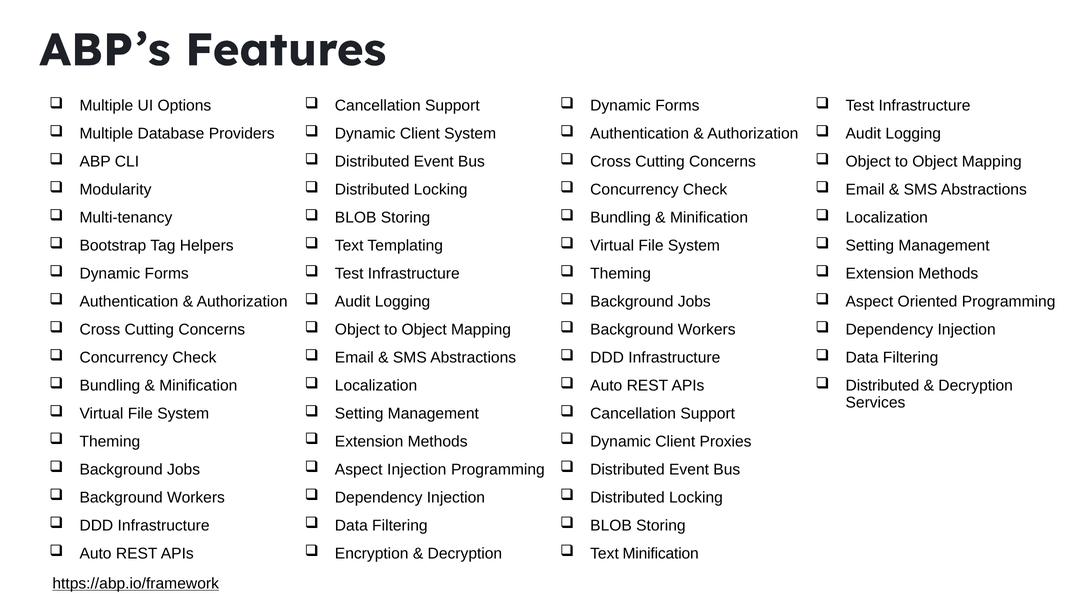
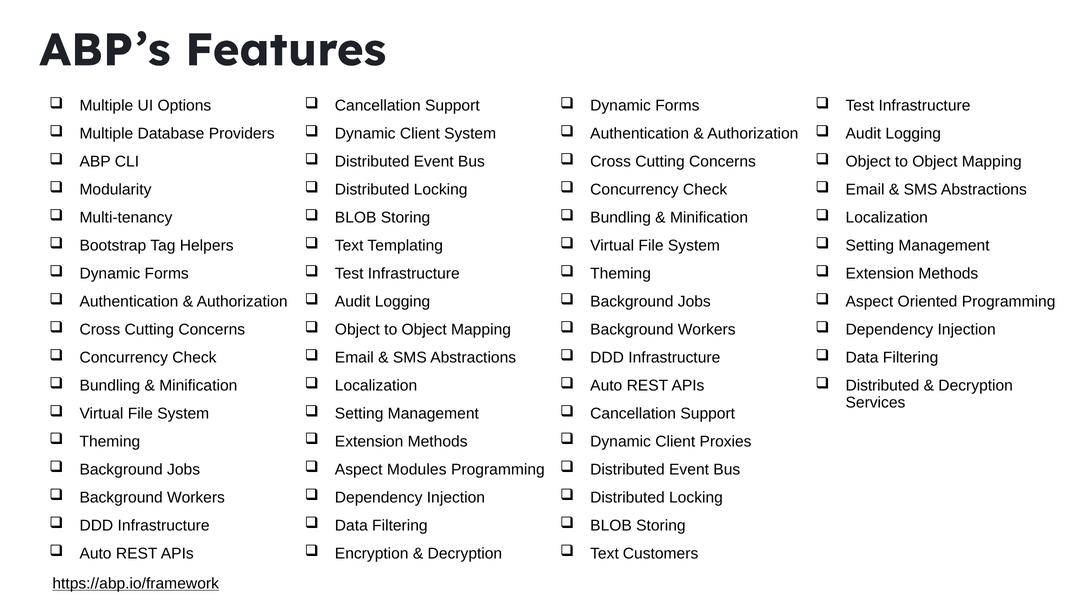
Aspect Injection: Injection -> Modules (417, 470)
Text Minification: Minification -> Customers (661, 554)
